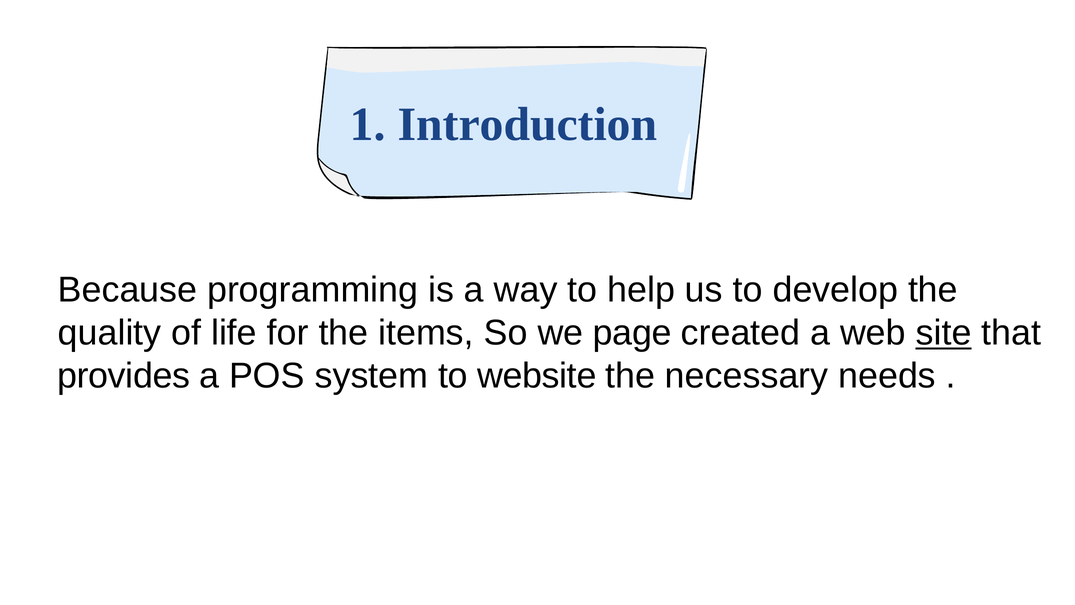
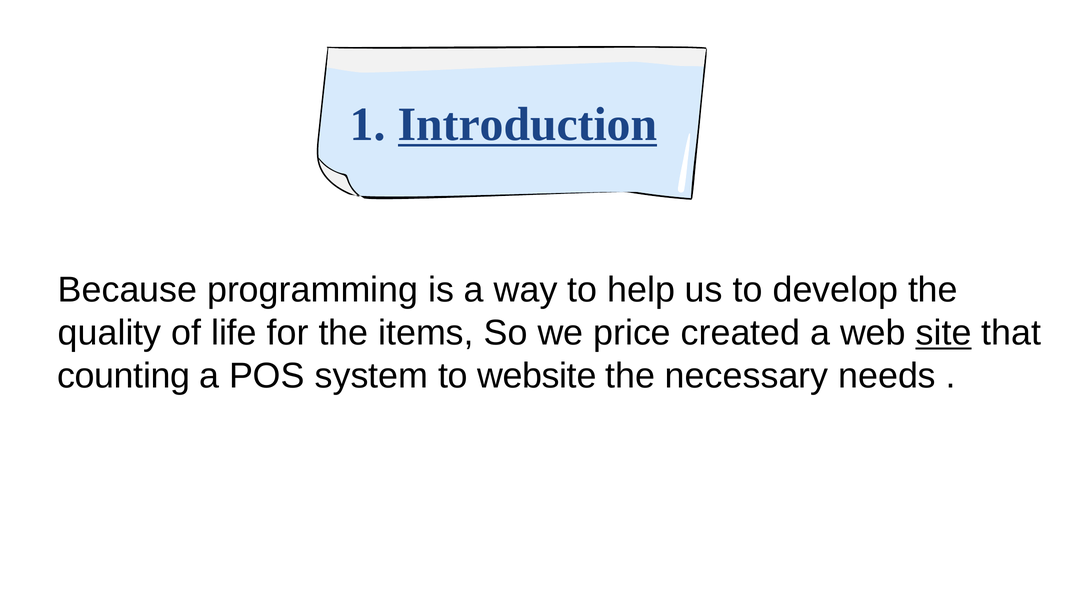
Introduction underline: none -> present (527, 125)
page: page -> price (632, 333)
provides: provides -> counting (124, 376)
